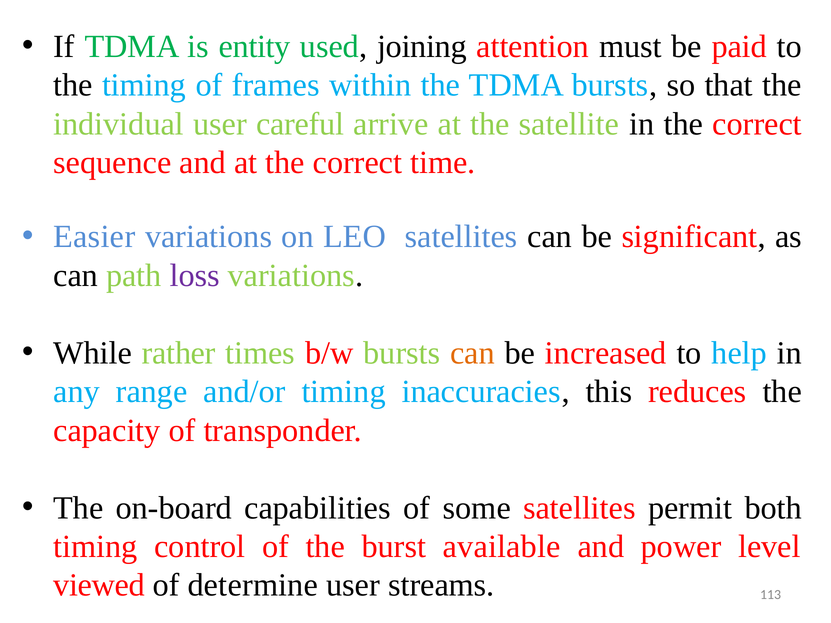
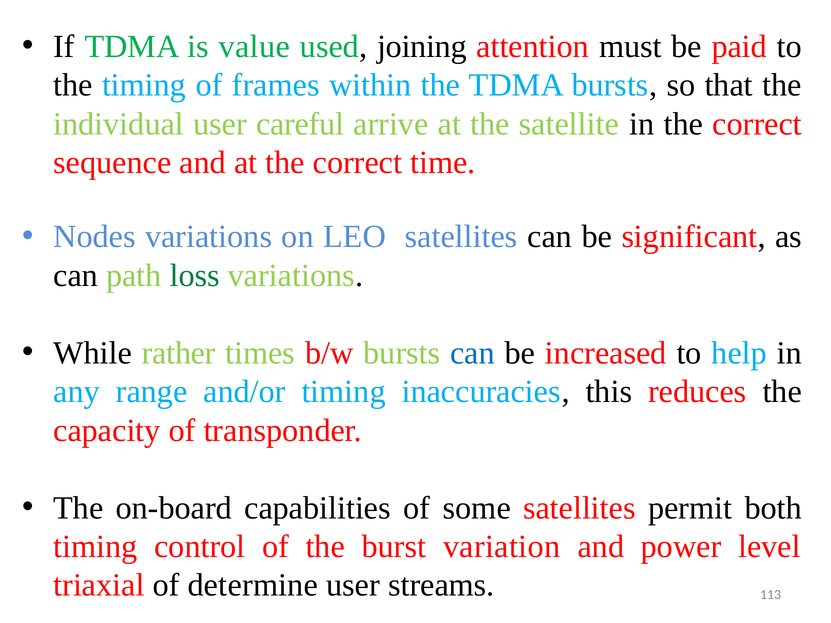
entity: entity -> value (254, 47)
Easier: Easier -> Nodes (95, 237)
loss colour: purple -> green (195, 276)
can colour: orange -> blue (473, 353)
available: available -> variation (502, 547)
viewed: viewed -> triaxial (99, 585)
